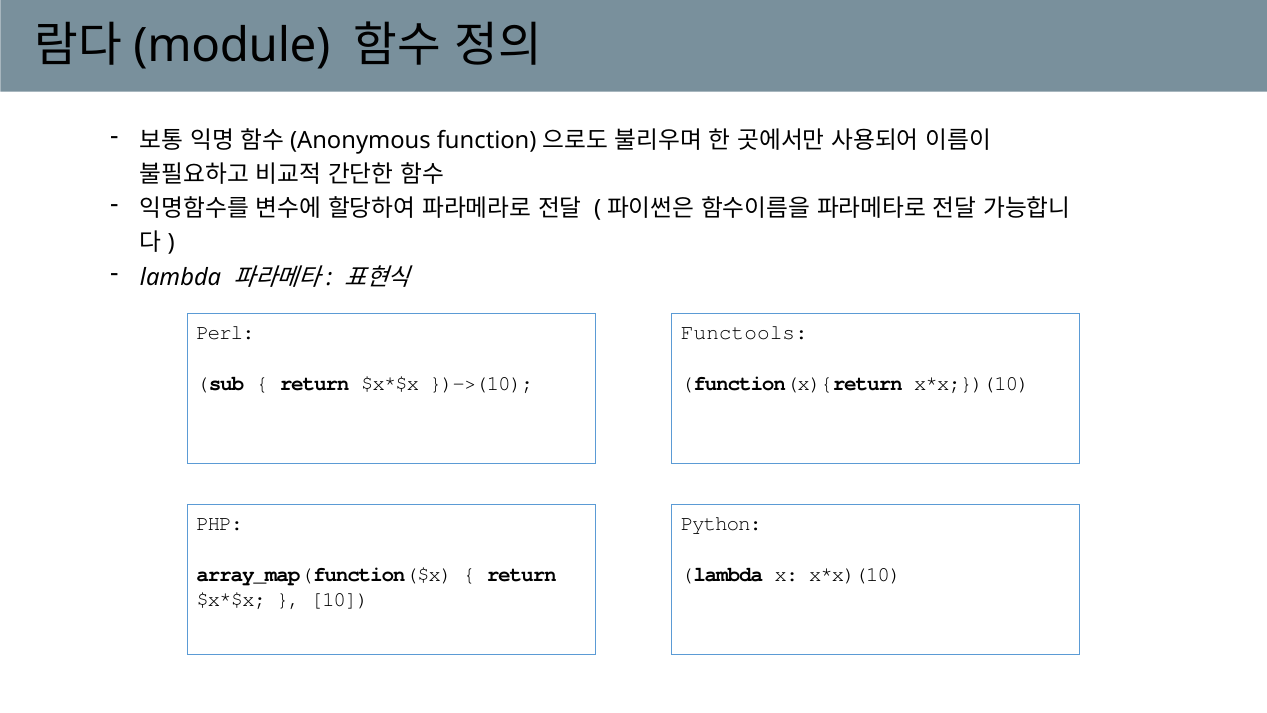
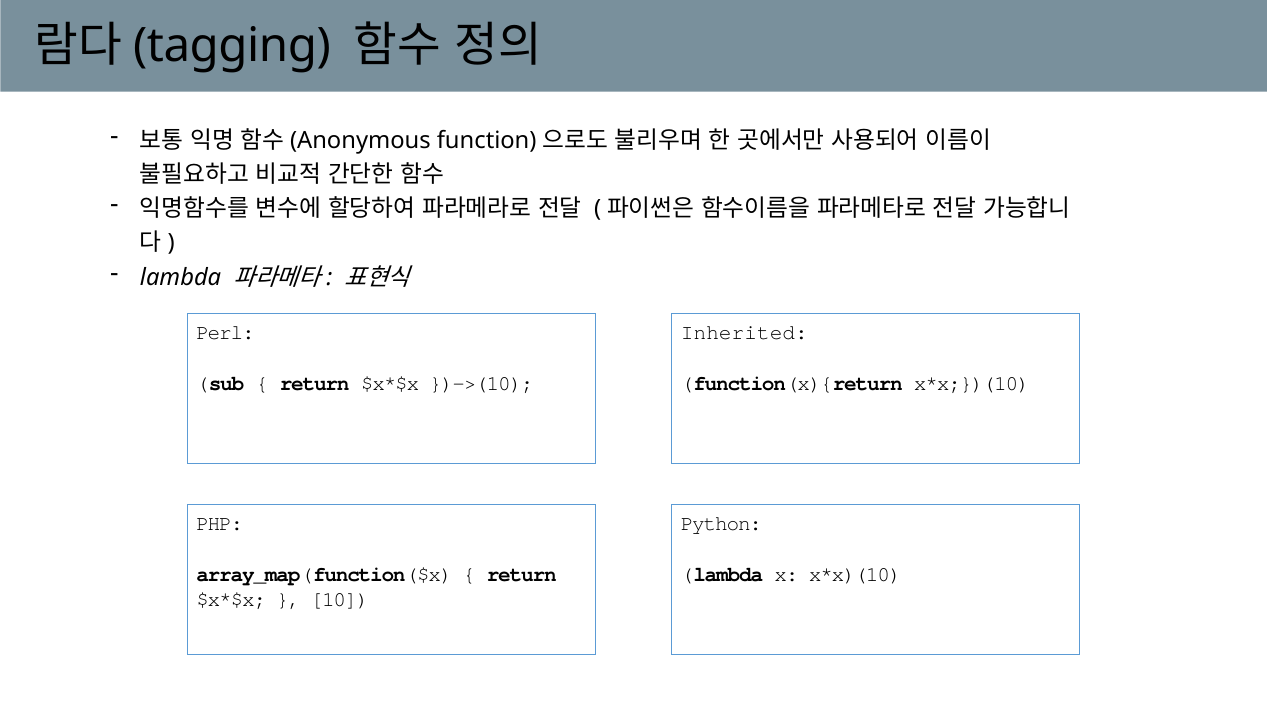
module: module -> tagging (232, 45)
Functools: Functools -> Inherited (744, 332)
